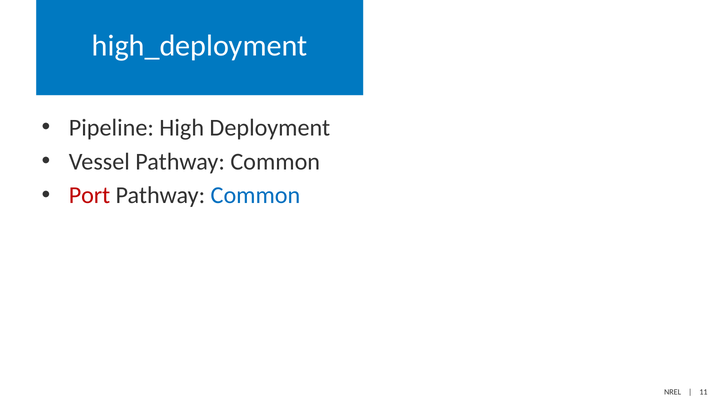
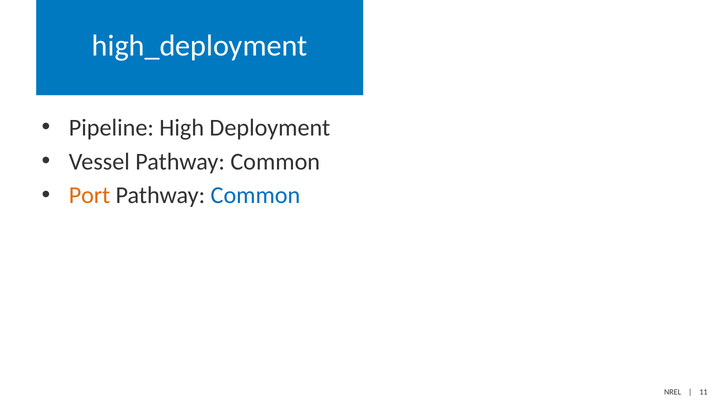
Port colour: red -> orange (90, 195)
